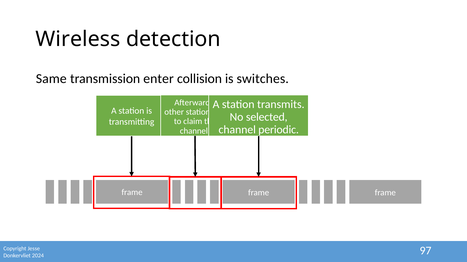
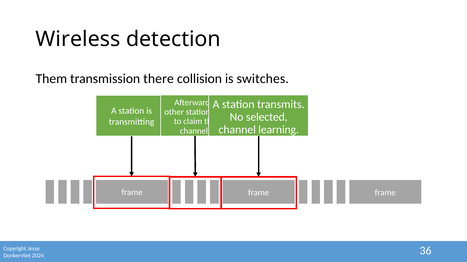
Same: Same -> Them (51, 79)
enter: enter -> there (159, 79)
periodic: periodic -> learning (279, 130)
97: 97 -> 36 (426, 251)
